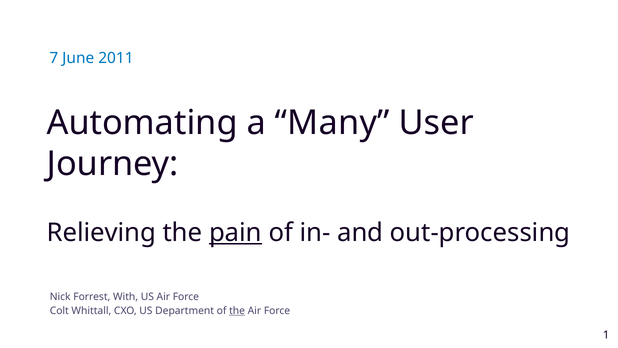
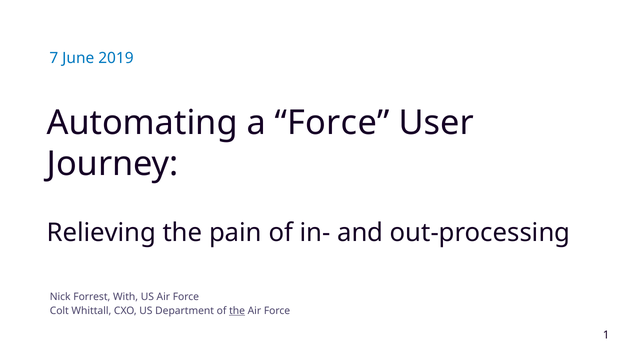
2011: 2011 -> 2019 (116, 58)
a Many: Many -> Force (332, 123)
pain underline: present -> none (235, 232)
